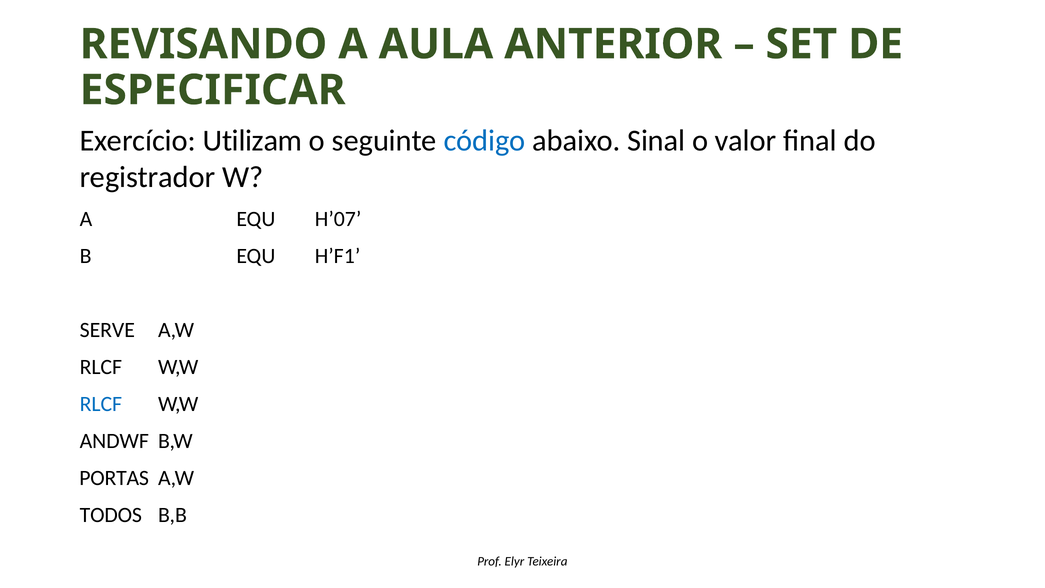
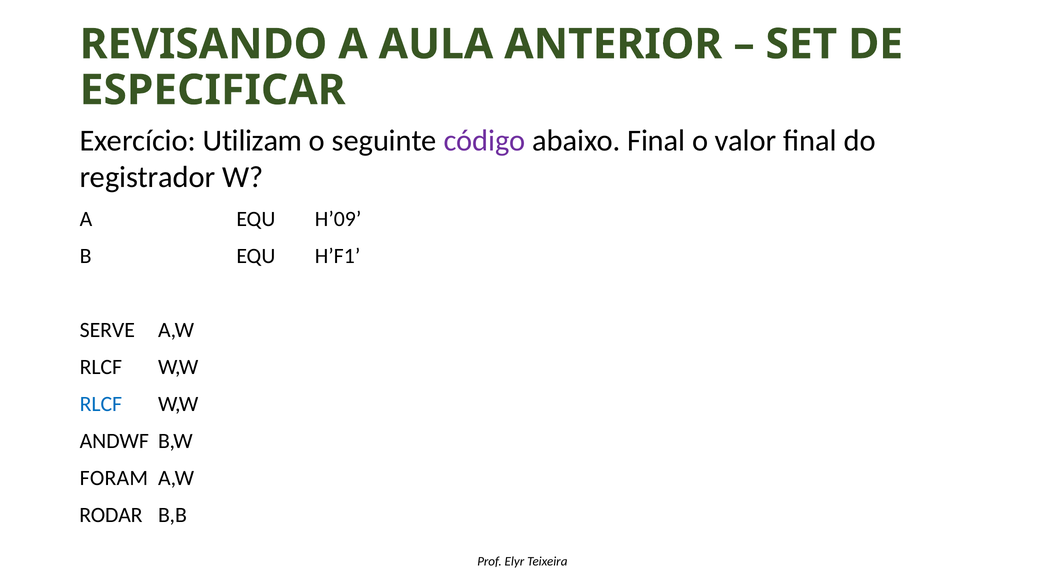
código colour: blue -> purple (484, 141)
abaixo Sinal: Sinal -> Final (656, 141)
H’07: H’07 -> H’09 (338, 219)
PORTAS: PORTAS -> FORAM (114, 478)
TODOS: TODOS -> RODAR (111, 515)
